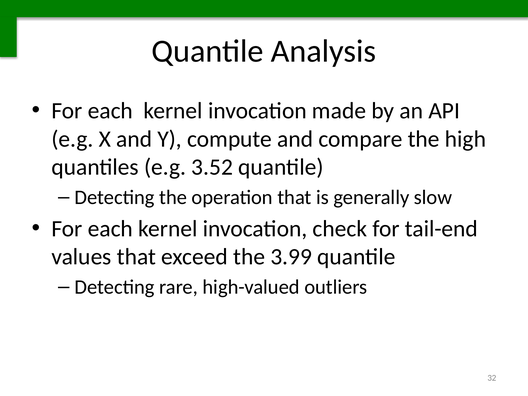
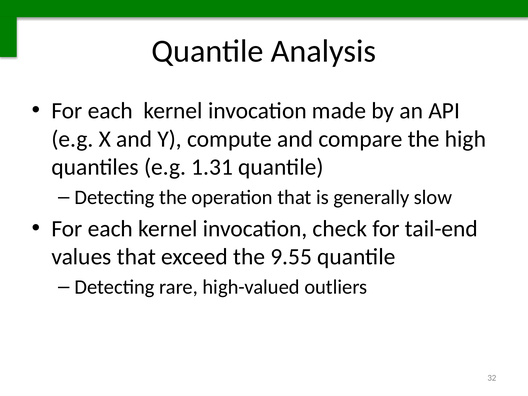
3.52: 3.52 -> 1.31 (212, 167)
3.99: 3.99 -> 9.55 (291, 257)
